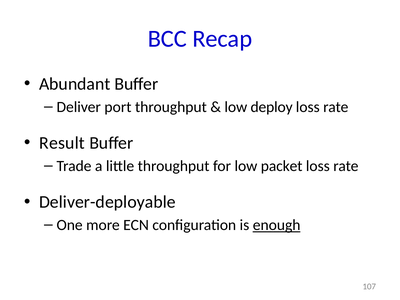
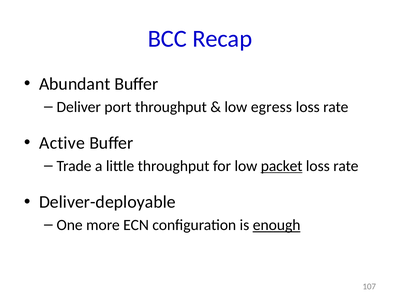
deploy: deploy -> egress (271, 107)
Result: Result -> Active (62, 143)
packet underline: none -> present (282, 166)
